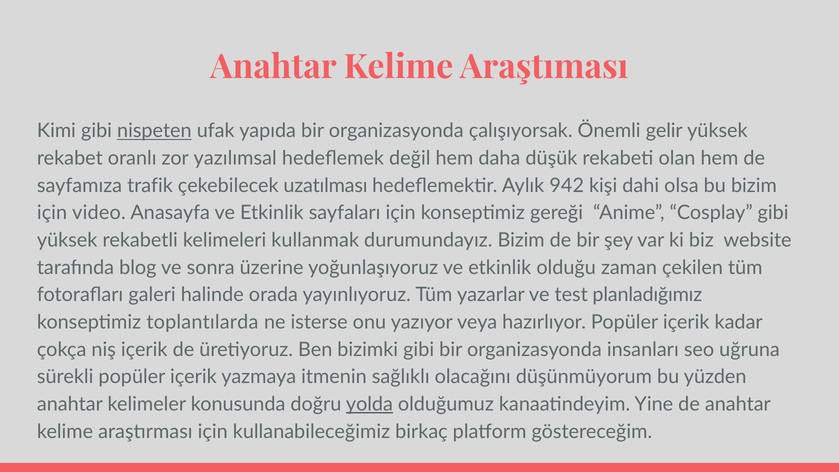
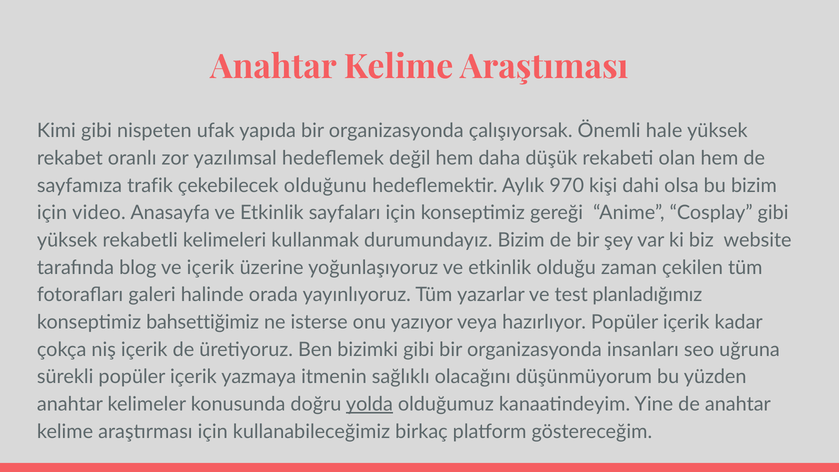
nispeten underline: present -> none (154, 131)
gelir: gelir -> hale (664, 131)
uzatılması: uzatılması -> olduğunu (325, 186)
942: 942 -> 970 (567, 186)
ve sonra: sonra -> içerik (211, 268)
toplantılarda: toplantılarda -> bahsettiğimiz (203, 322)
